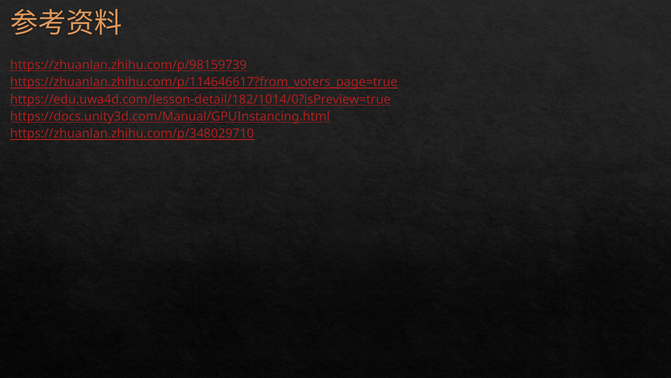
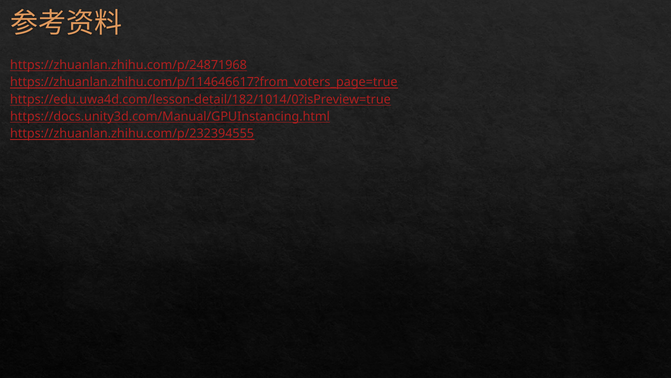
https://zhuanlan.zhihu.com/p/98159739: https://zhuanlan.zhihu.com/p/98159739 -> https://zhuanlan.zhihu.com/p/24871968 (128, 65)
https://zhuanlan.zhihu.com/p/348029710: https://zhuanlan.zhihu.com/p/348029710 -> https://zhuanlan.zhihu.com/p/232394555 (132, 134)
